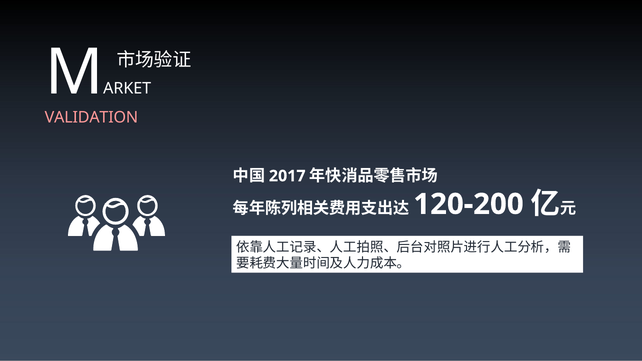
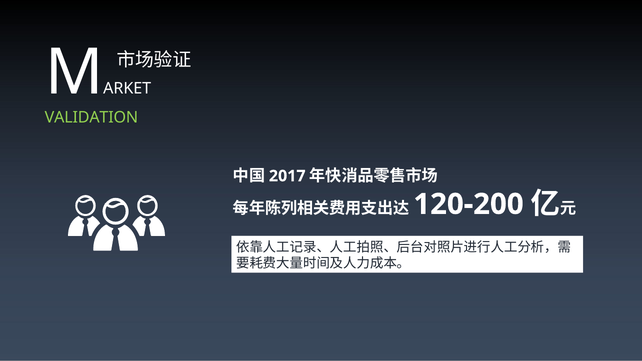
VALIDATION colour: pink -> light green (91, 117)
